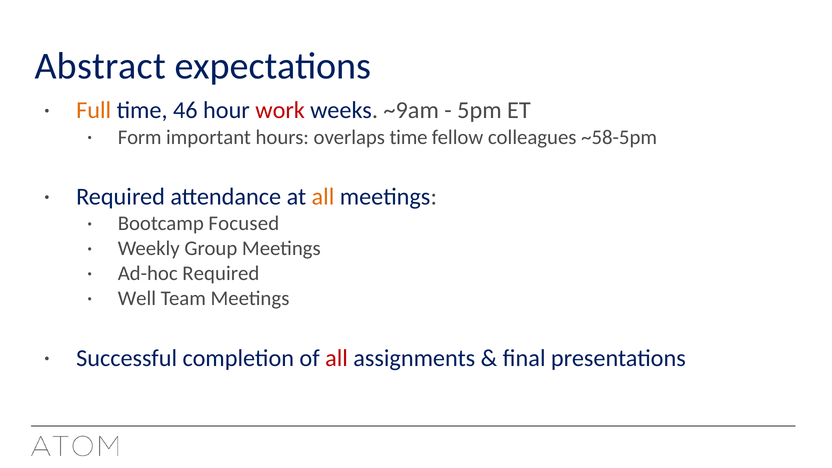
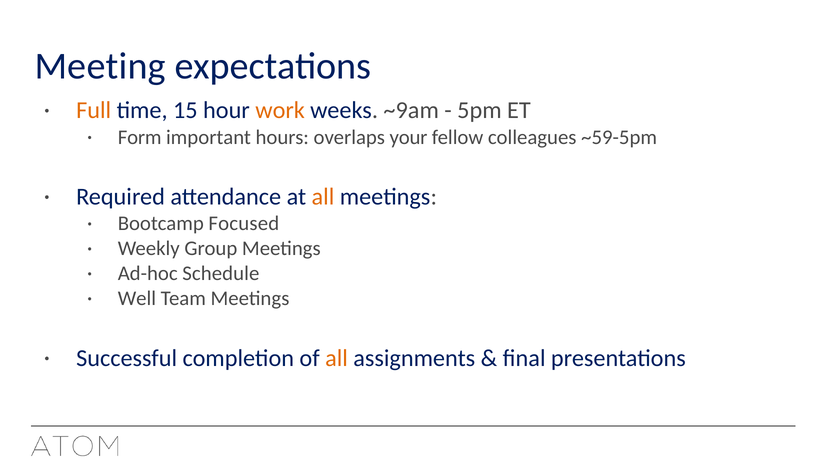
Abstract: Abstract -> Meeting (100, 66)
46: 46 -> 15 (185, 110)
work colour: red -> orange (280, 110)
overlaps time: time -> your (409, 137)
~58-5pm: ~58-5pm -> ~59-5pm (619, 137)
Ad-hoc Required: Required -> Schedule (221, 274)
all colour: red -> orange (337, 358)
